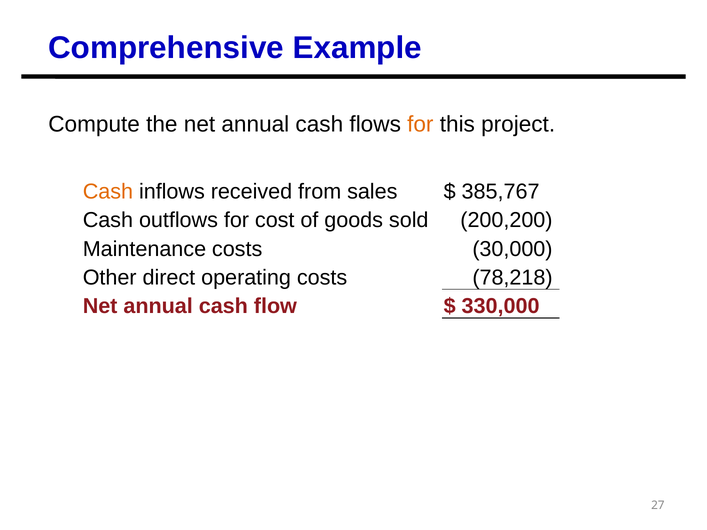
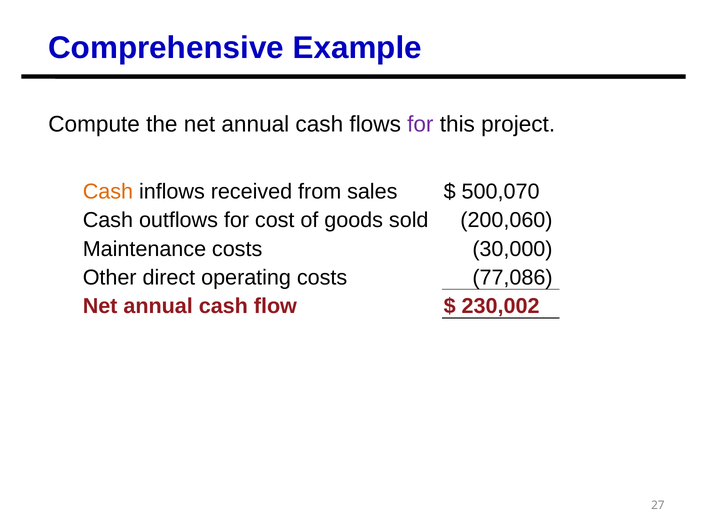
for colour: orange -> purple (420, 124)
385,767: 385,767 -> 500,070 (501, 192)
200,200: 200,200 -> 200,060 (506, 220)
78,218: 78,218 -> 77,086 (512, 278)
330,000: 330,000 -> 230,002 (501, 306)
